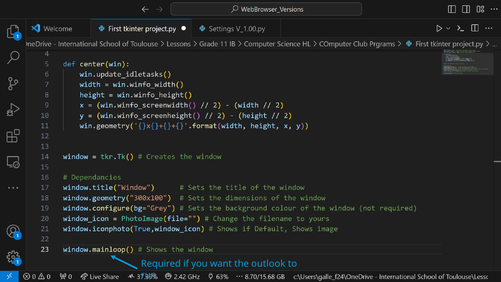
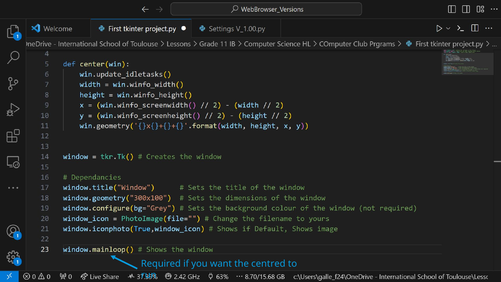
outlook: outlook -> centred (268, 263)
